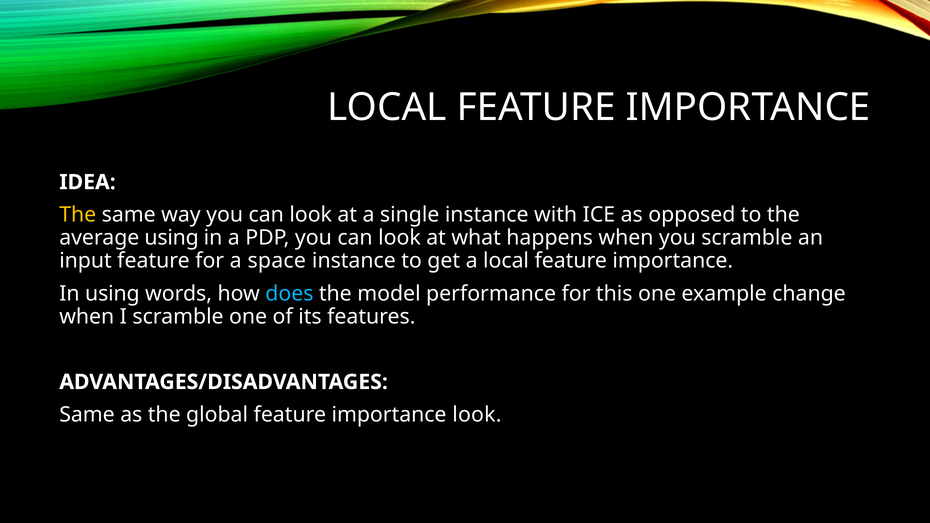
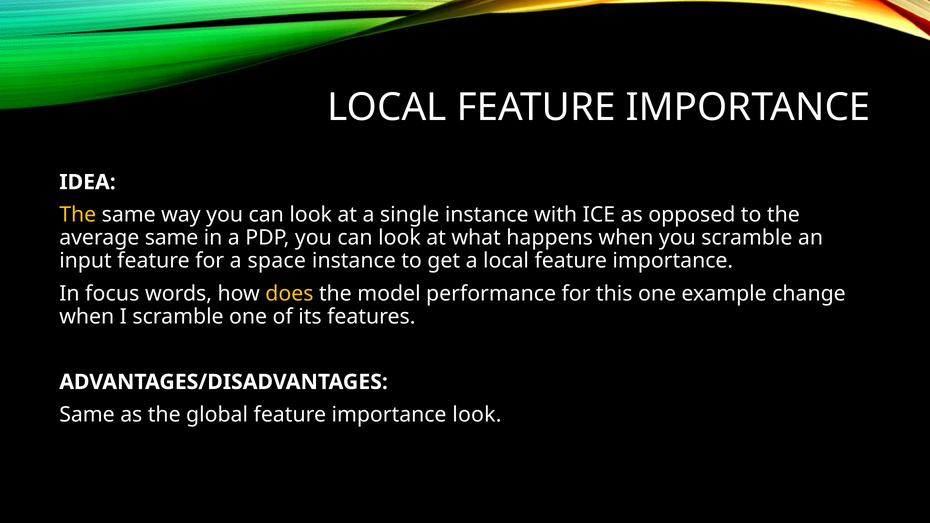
average using: using -> same (172, 238)
In using: using -> focus (112, 294)
does colour: light blue -> yellow (289, 294)
